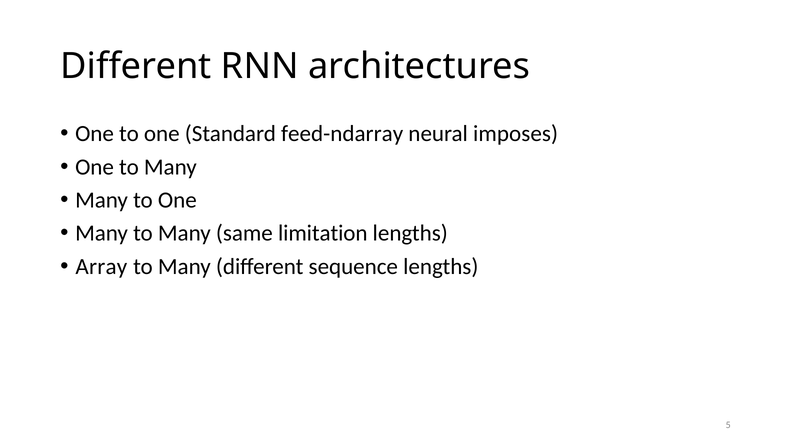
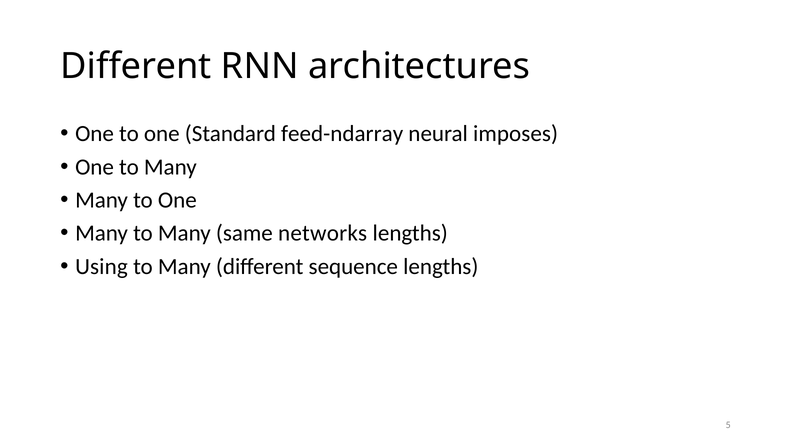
limitation: limitation -> networks (323, 233)
Array: Array -> Using (101, 266)
